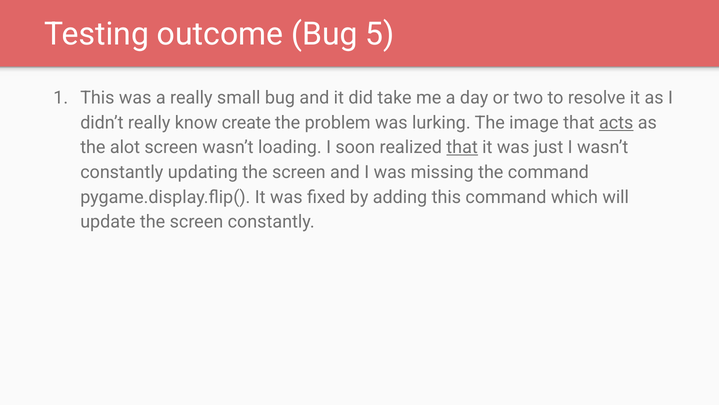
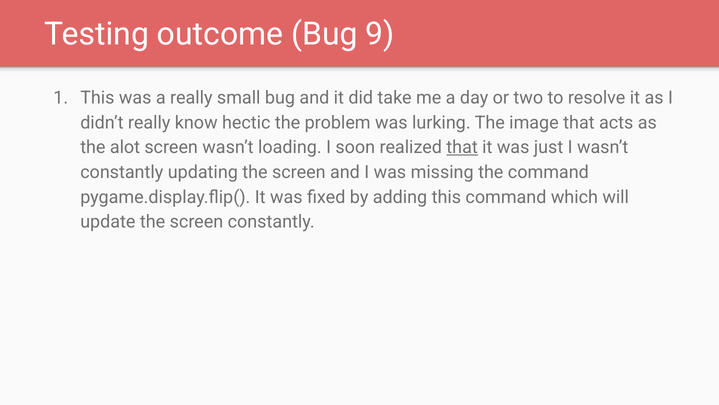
5: 5 -> 9 (380, 34)
create: create -> hectic (246, 122)
acts underline: present -> none (616, 122)
